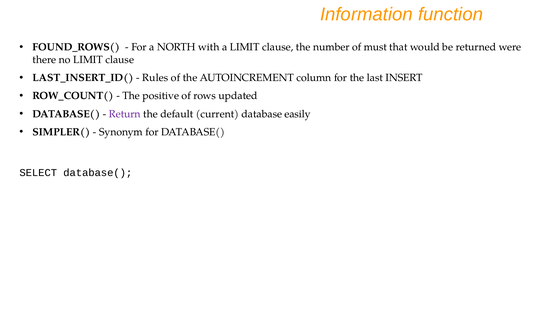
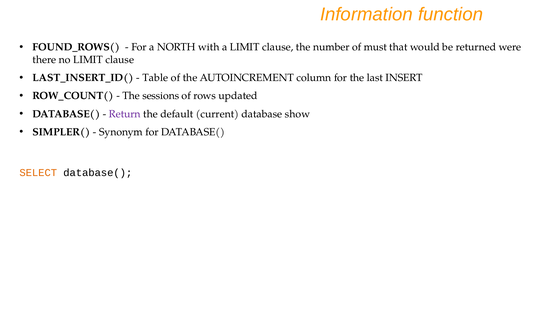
Rules: Rules -> Table (155, 78)
positive: positive -> sessions (161, 96)
easily: easily -> show (298, 114)
SELECT colour: black -> orange (38, 173)
